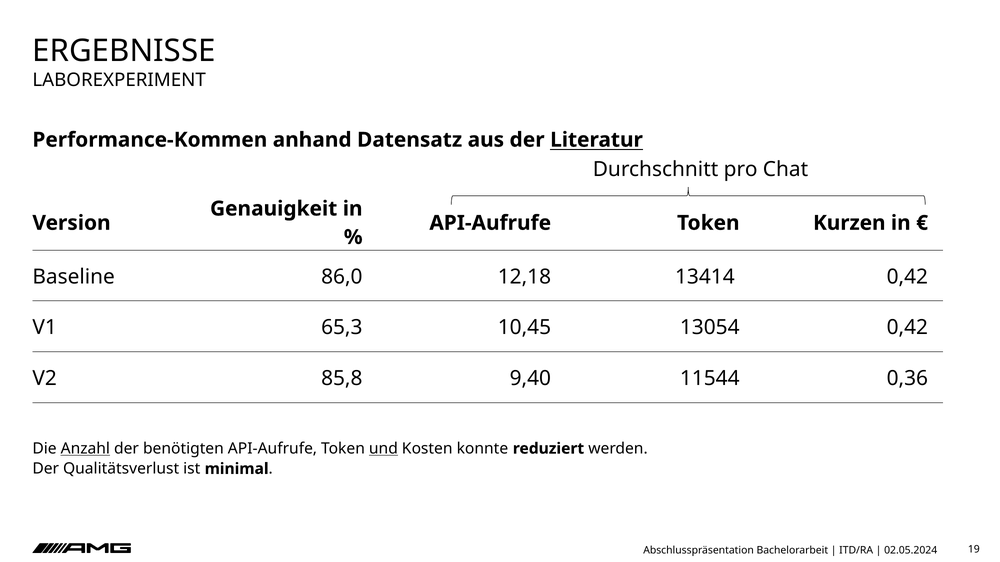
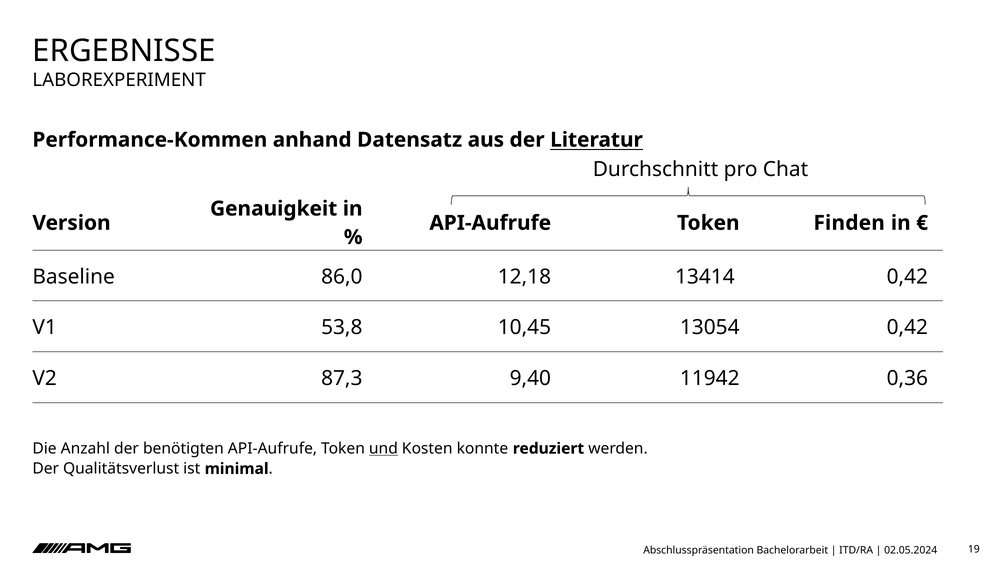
Kurzen: Kurzen -> Finden (849, 223)
65,3: 65,3 -> 53,8 (342, 328)
85,8: 85,8 -> 87,3 (342, 379)
11544: 11544 -> 11942 (710, 379)
Anzahl underline: present -> none (85, 449)
